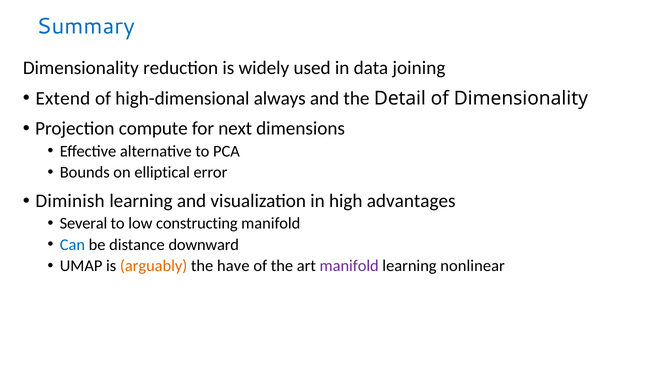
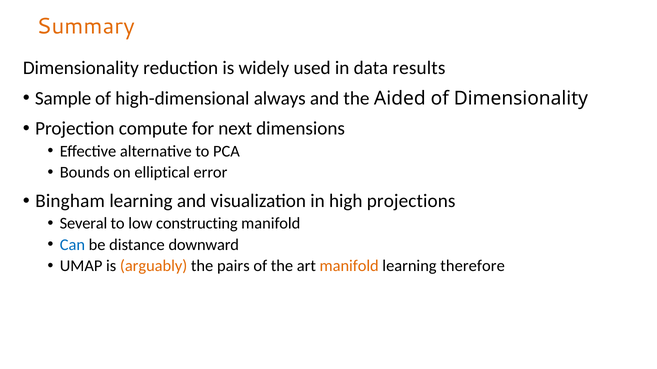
Summary colour: blue -> orange (86, 26)
joining: joining -> results (419, 68)
Extend: Extend -> Sample (63, 98)
Detail: Detail -> Aided (400, 98)
Diminish: Diminish -> Bingham (70, 201)
advantages: advantages -> projections (411, 201)
have: have -> pairs (233, 266)
manifold colour: purple -> orange (349, 266)
nonlinear: nonlinear -> therefore (473, 266)
